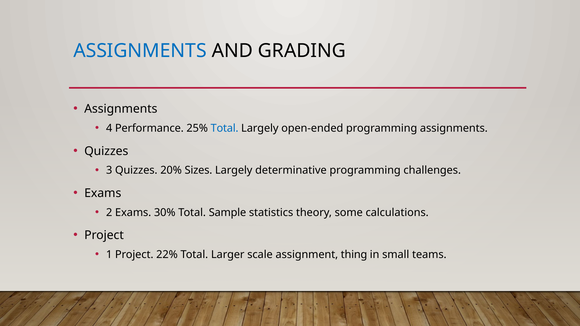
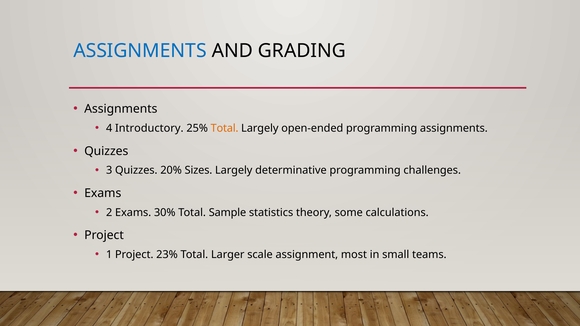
Performance: Performance -> Introductory (149, 128)
Total colour: blue -> orange (225, 128)
22%: 22% -> 23% (167, 255)
thing: thing -> most (354, 255)
